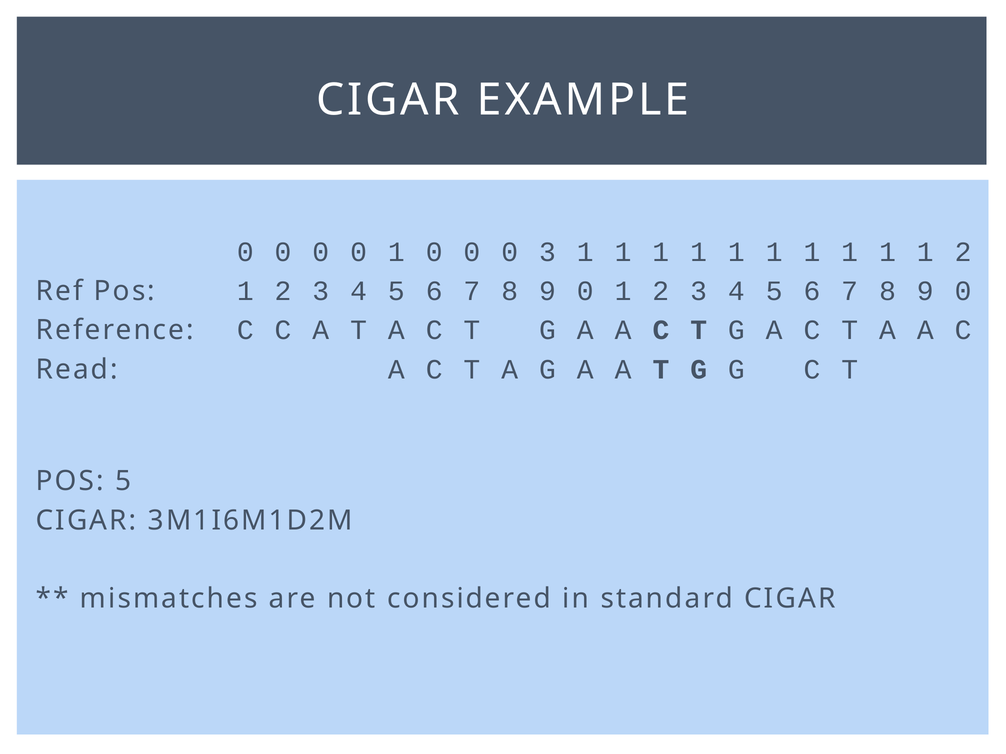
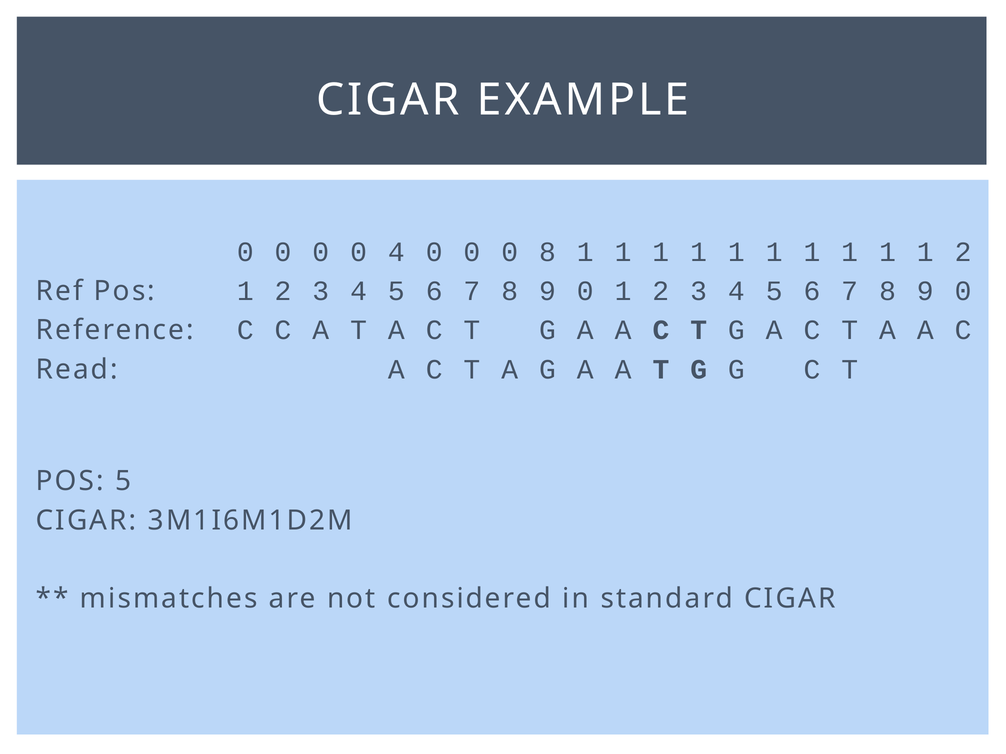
0 0 1: 1 -> 4 (396, 252)
0 3: 3 -> 8 (547, 252)
